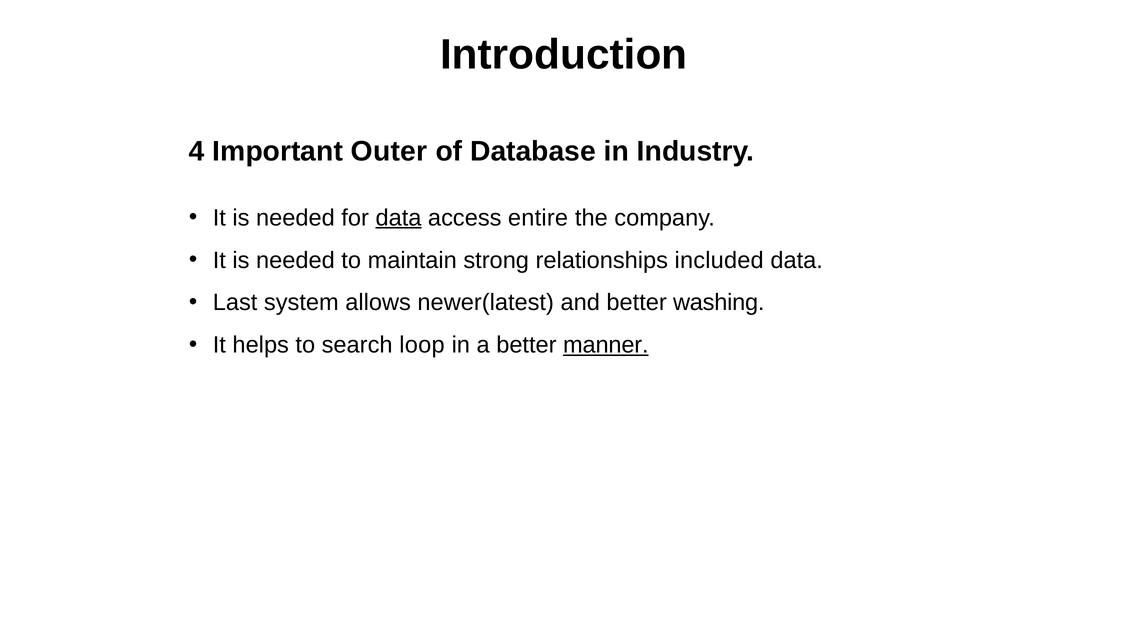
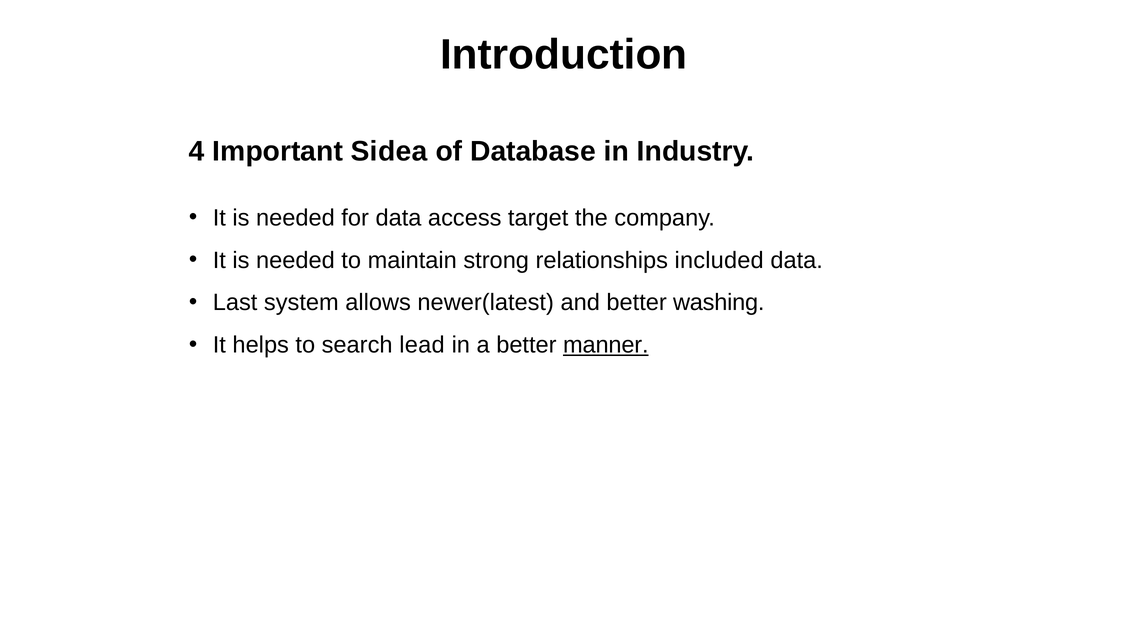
Outer: Outer -> Sidea (389, 152)
data underline: present -> none (398, 218)
entire: entire -> target (538, 218)
loop: loop -> lead (422, 345)
